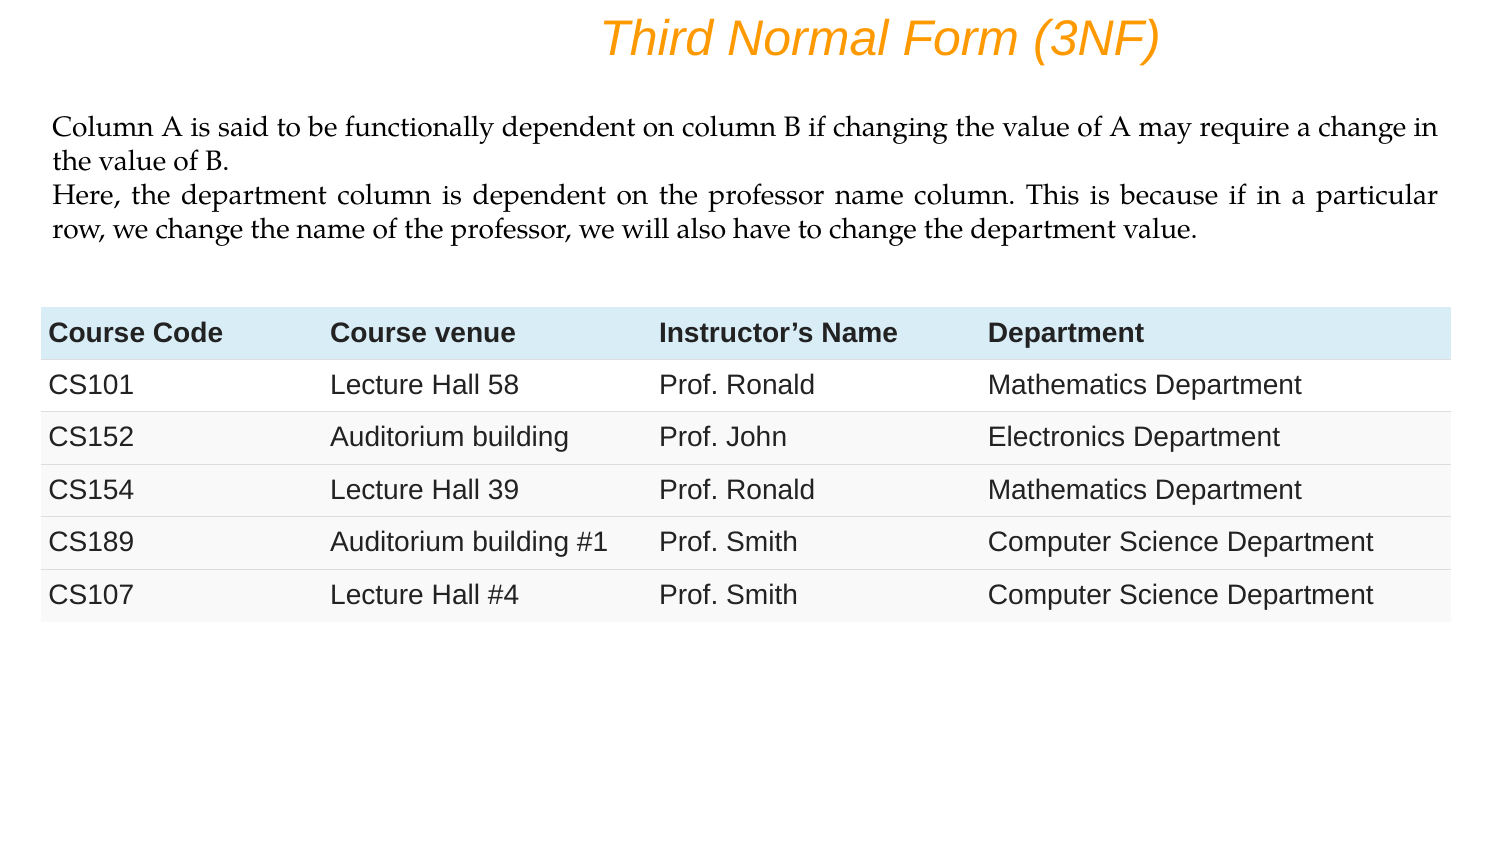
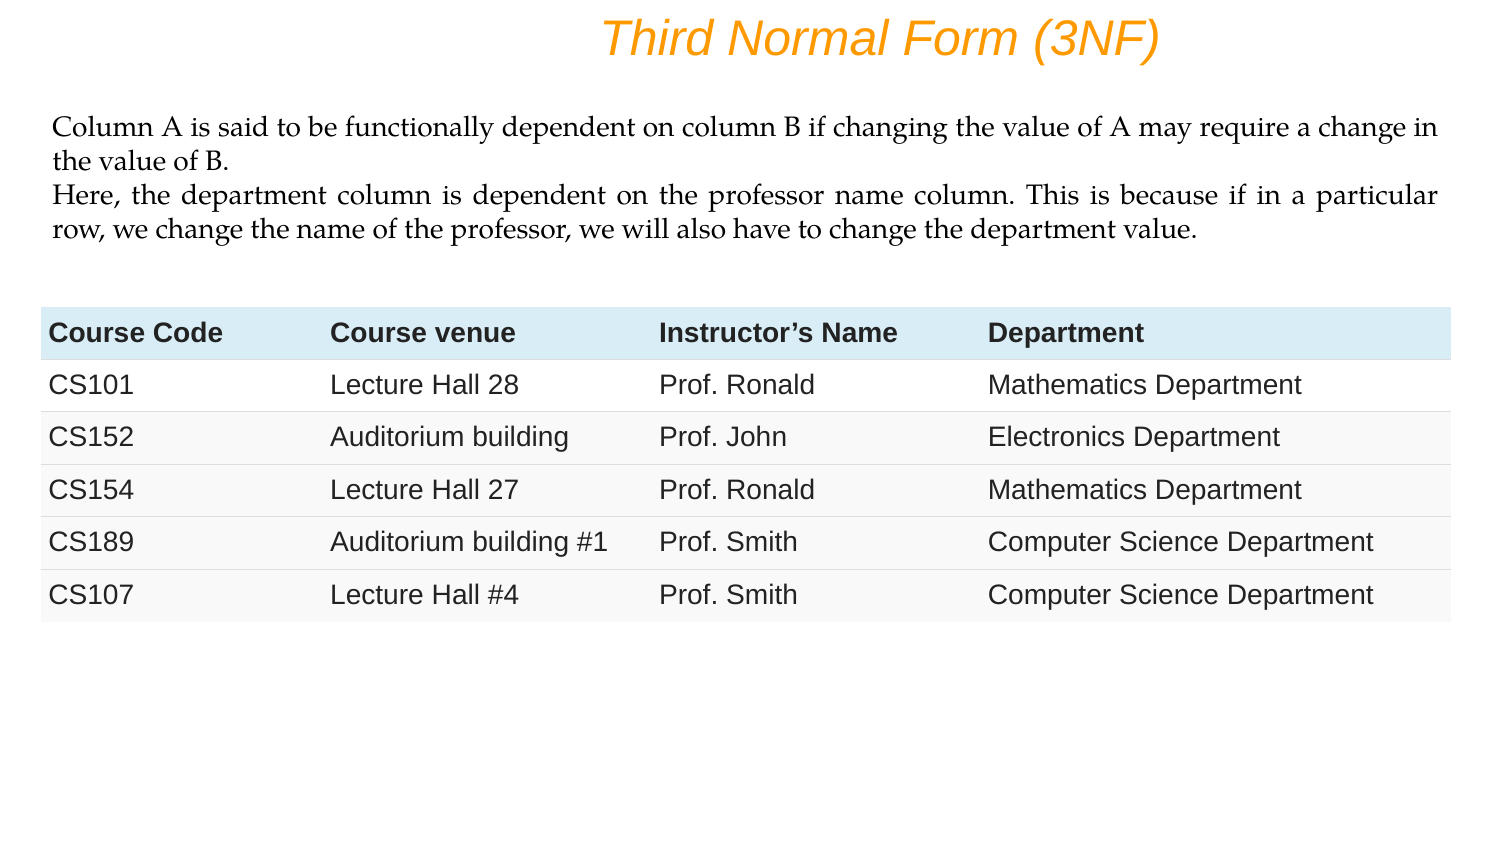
58: 58 -> 28 (504, 385)
39: 39 -> 27 (504, 490)
